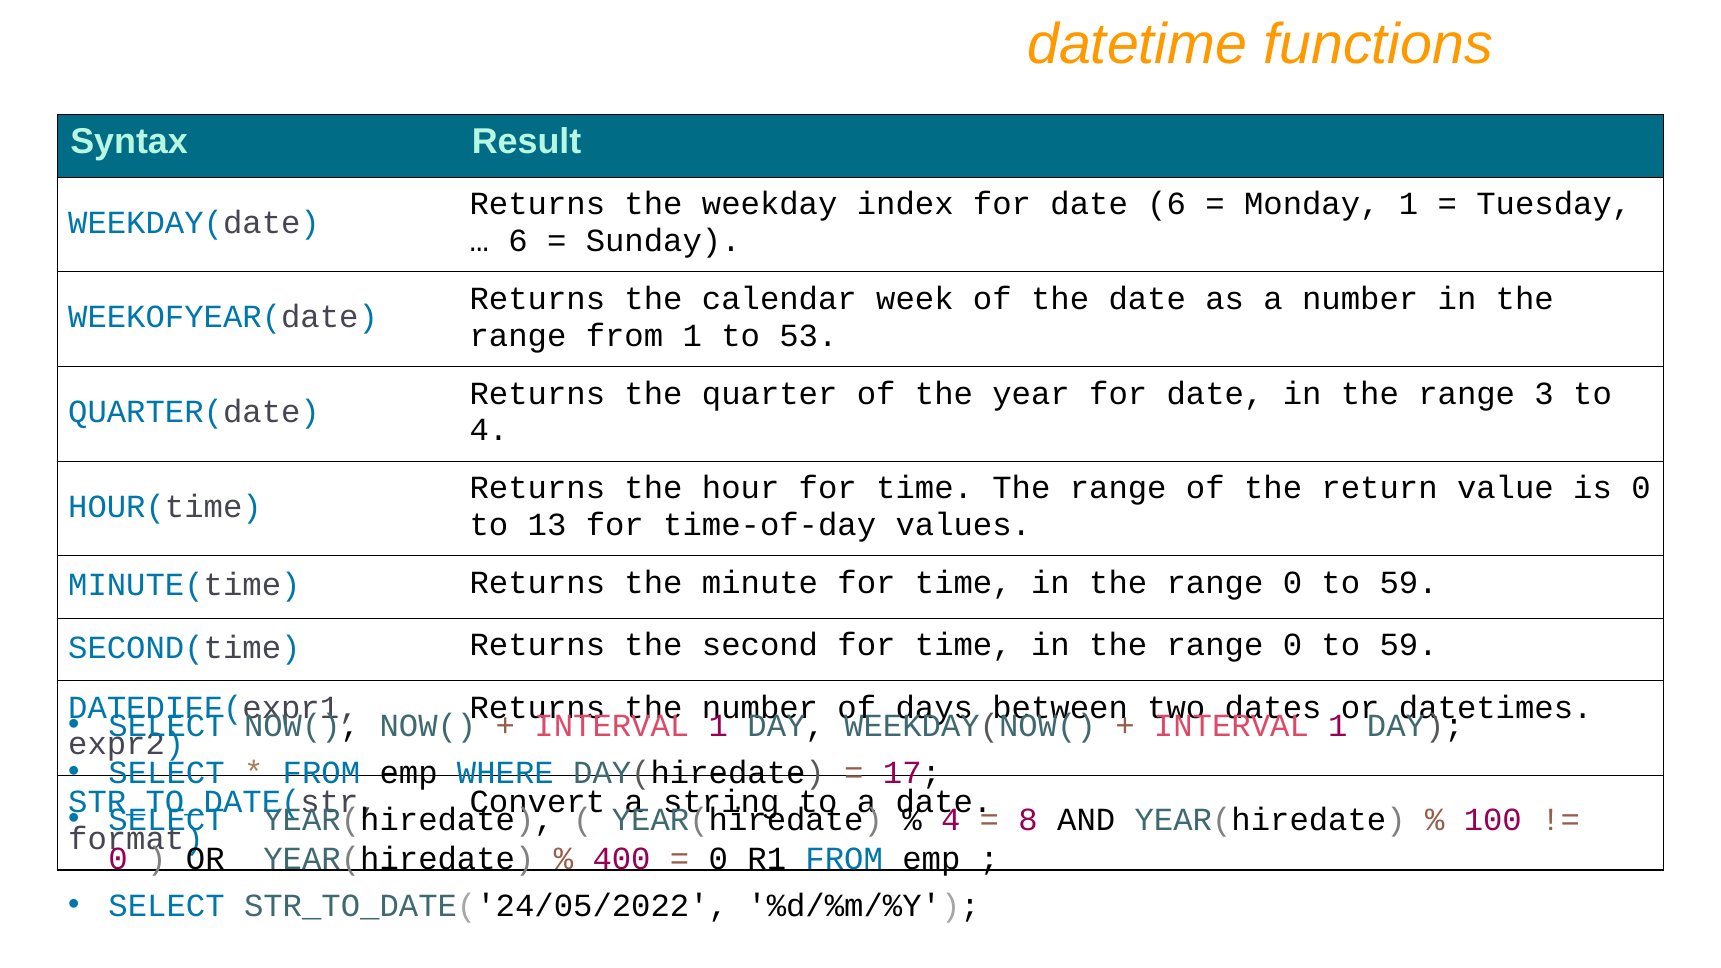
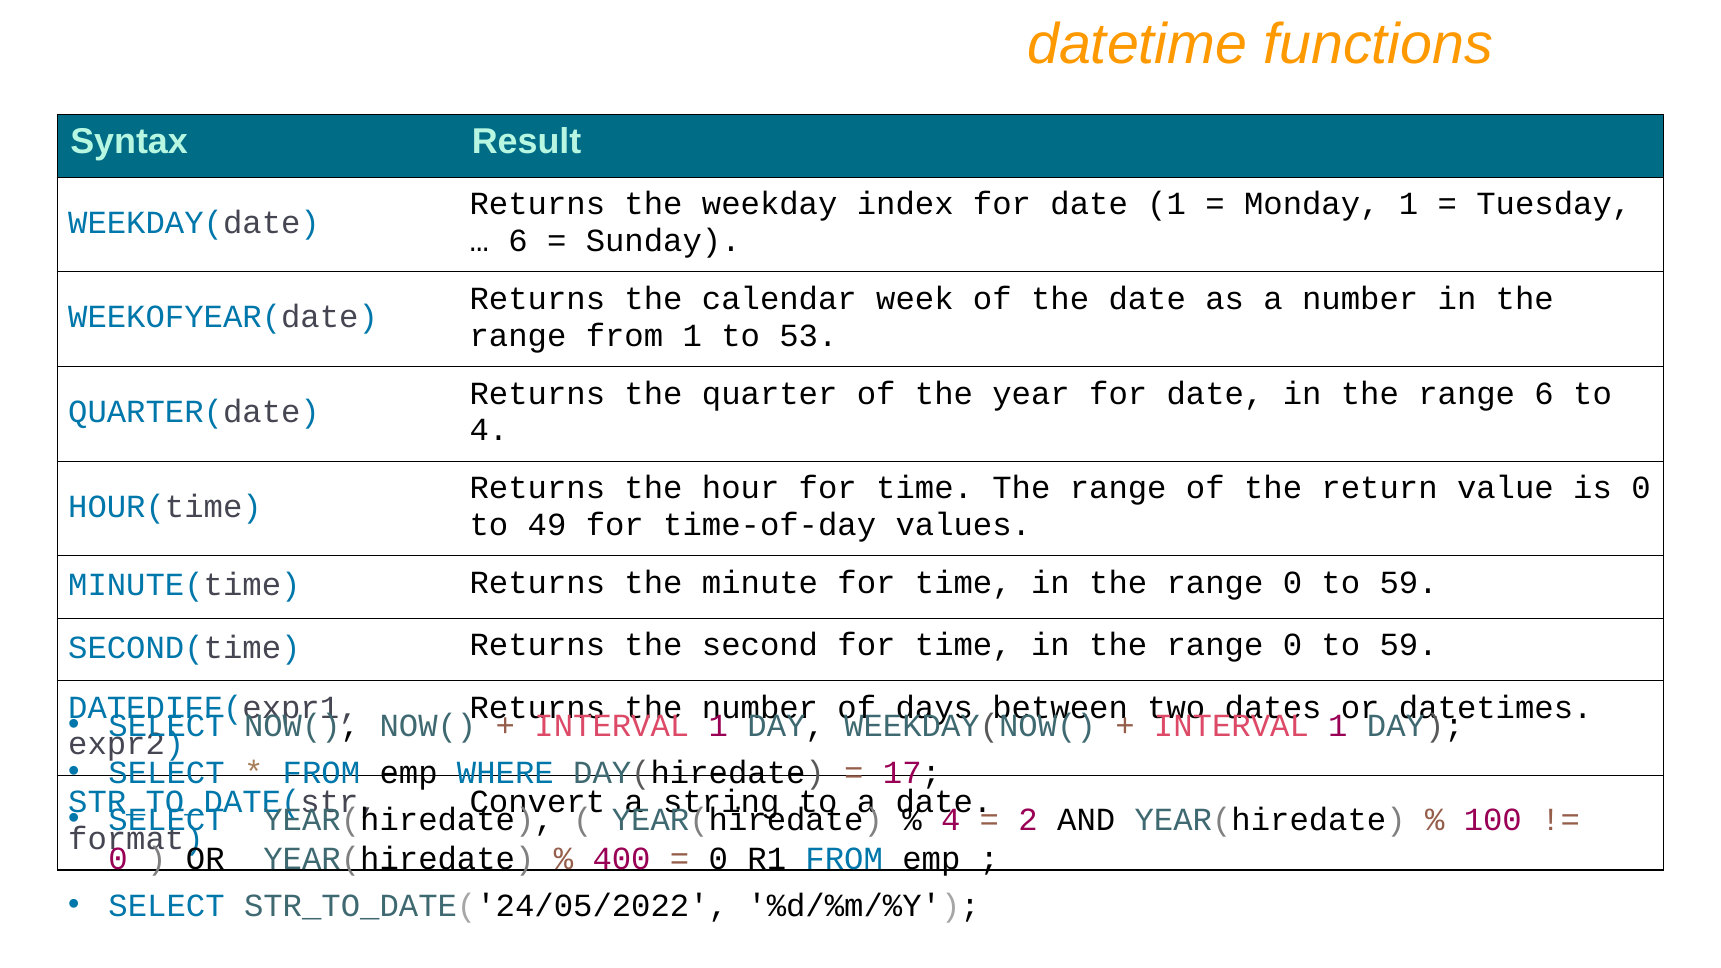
date 6: 6 -> 1 (1167, 204)
range 3: 3 -> 6 (1544, 394)
13: 13 -> 49 (547, 525)
8: 8 -> 2 (1028, 820)
